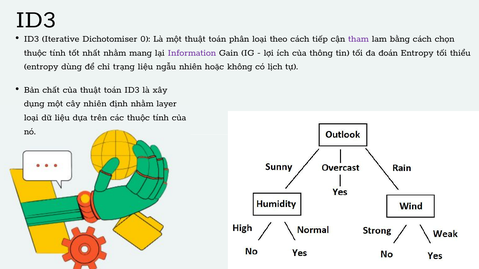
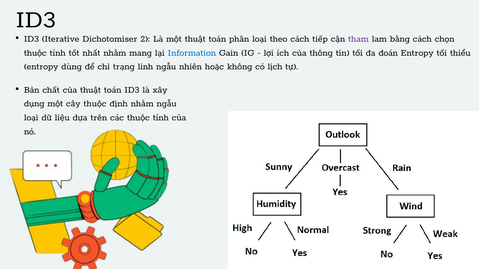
0: 0 -> 2 (145, 39)
Information colour: purple -> blue (192, 53)
trạng liệu: liệu -> linh (145, 66)
cây nhiên: nhiên -> thuộc (95, 104)
nhằm layer: layer -> ngẫu (167, 104)
